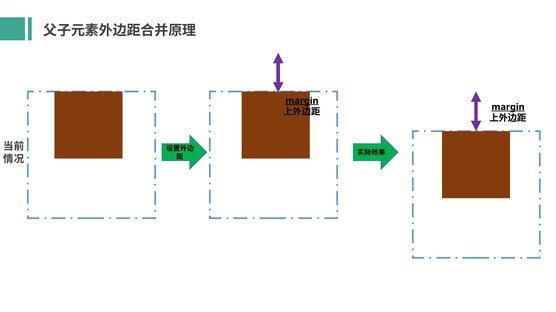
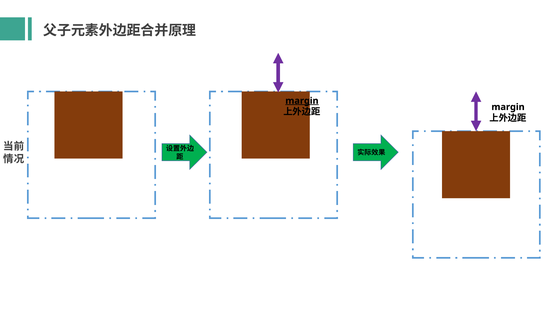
margin underline: present -> none (508, 107)
